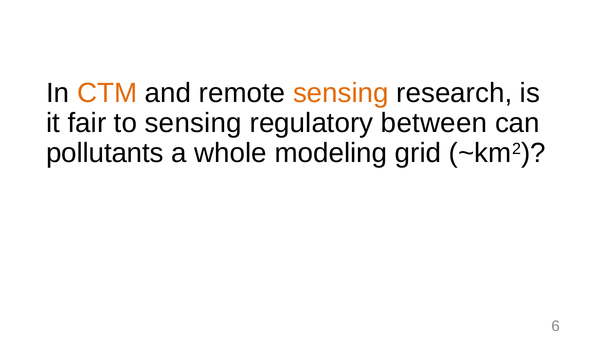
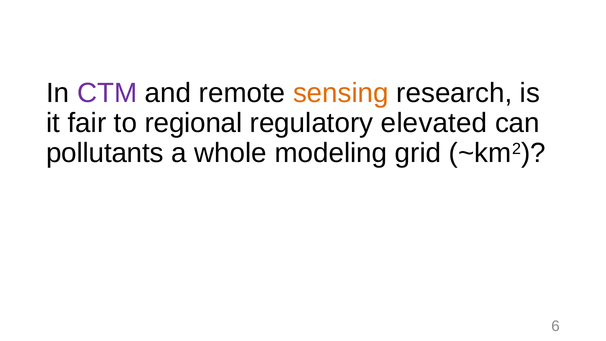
CTM colour: orange -> purple (107, 93)
to sensing: sensing -> regional (194, 123)
between: between -> elevated (434, 123)
